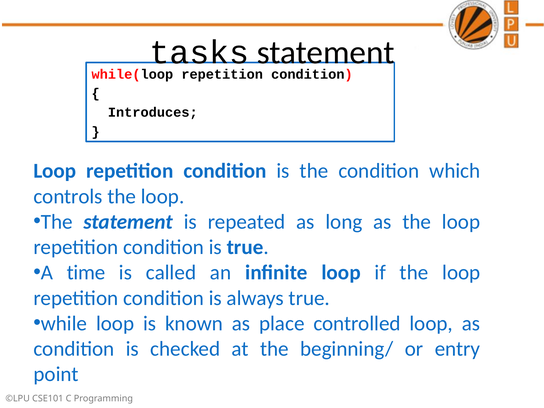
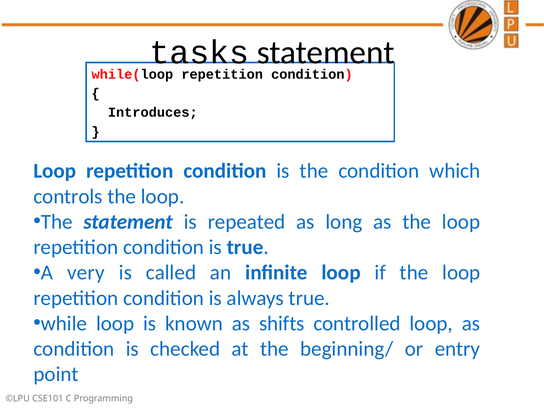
time: time -> very (86, 273)
place: place -> shifts (282, 323)
